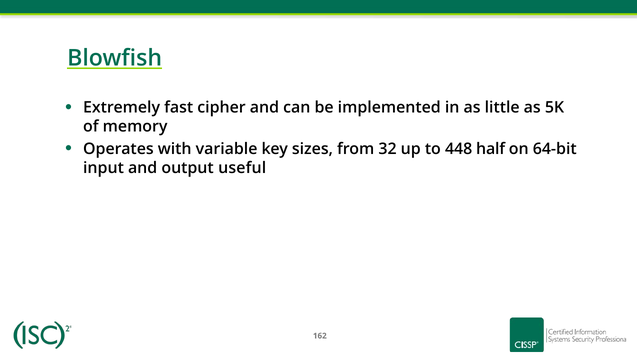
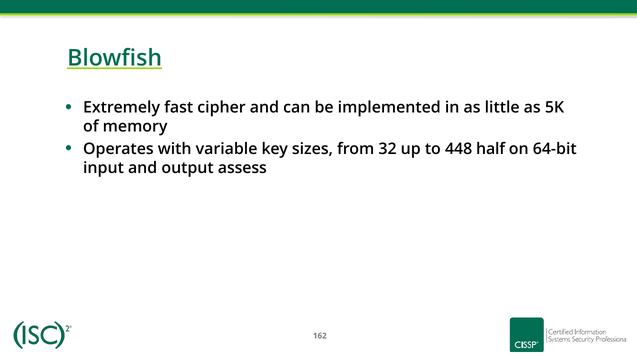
useful: useful -> assess (242, 168)
